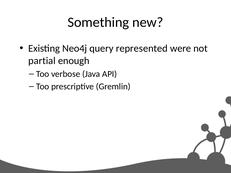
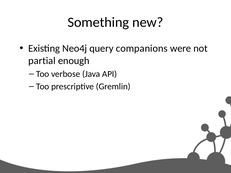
represented: represented -> companions (142, 48)
